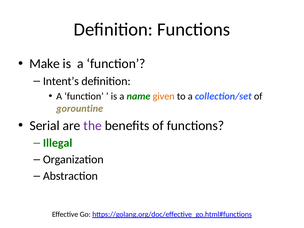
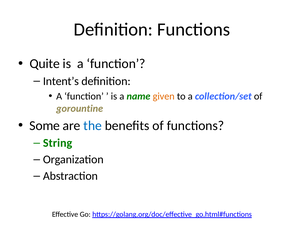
Make: Make -> Quite (45, 64)
Serial: Serial -> Some (45, 126)
the colour: purple -> blue (93, 126)
Illegal: Illegal -> String (58, 143)
